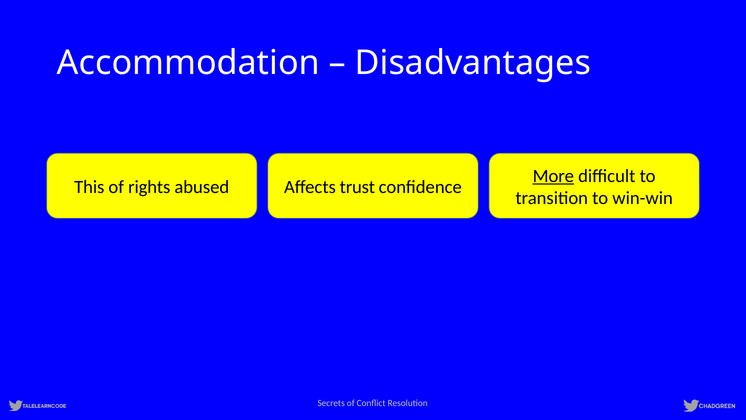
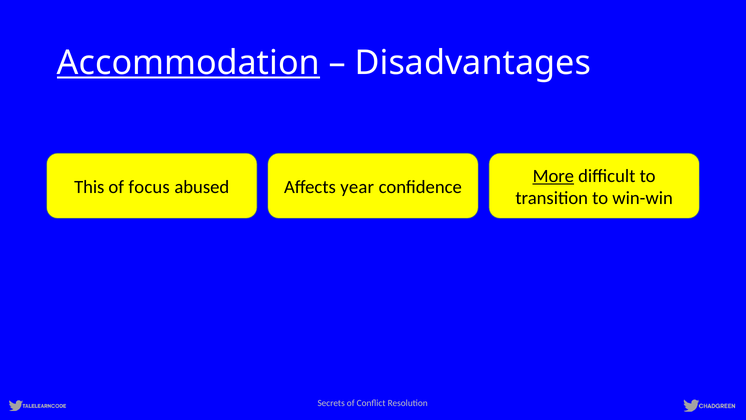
Accommodation underline: none -> present (188, 63)
rights: rights -> focus (149, 187)
trust: trust -> year (357, 187)
